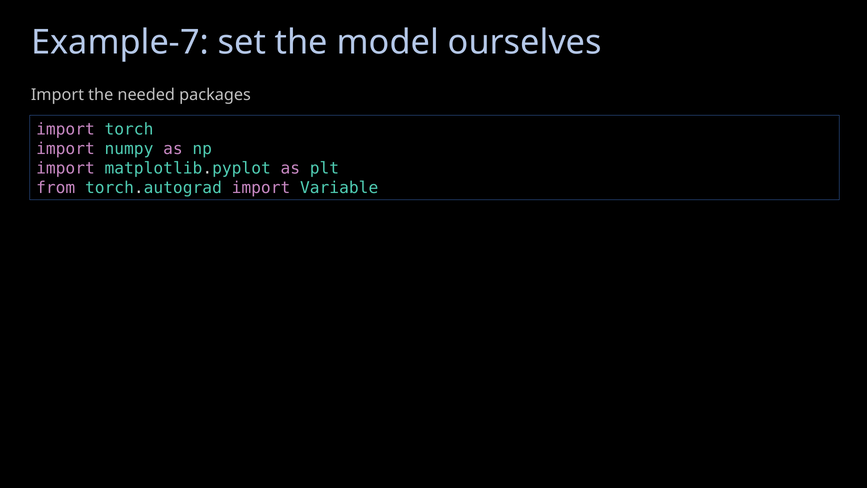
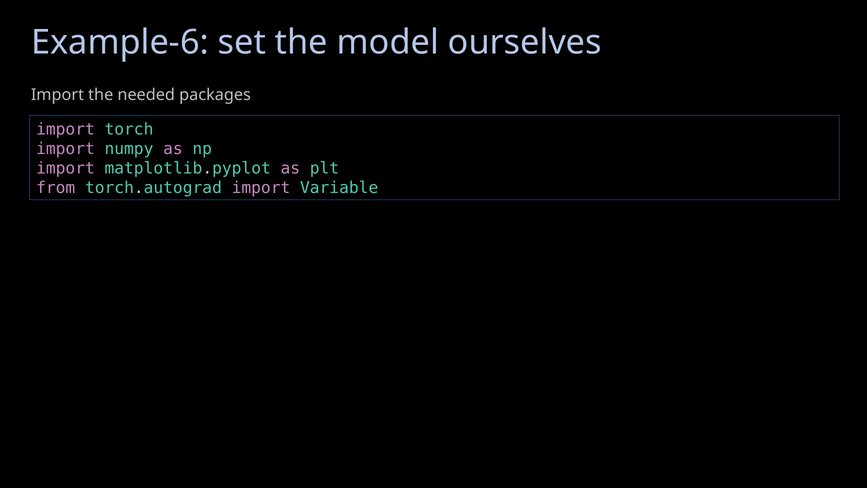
Example-7: Example-7 -> Example-6 (120, 43)
